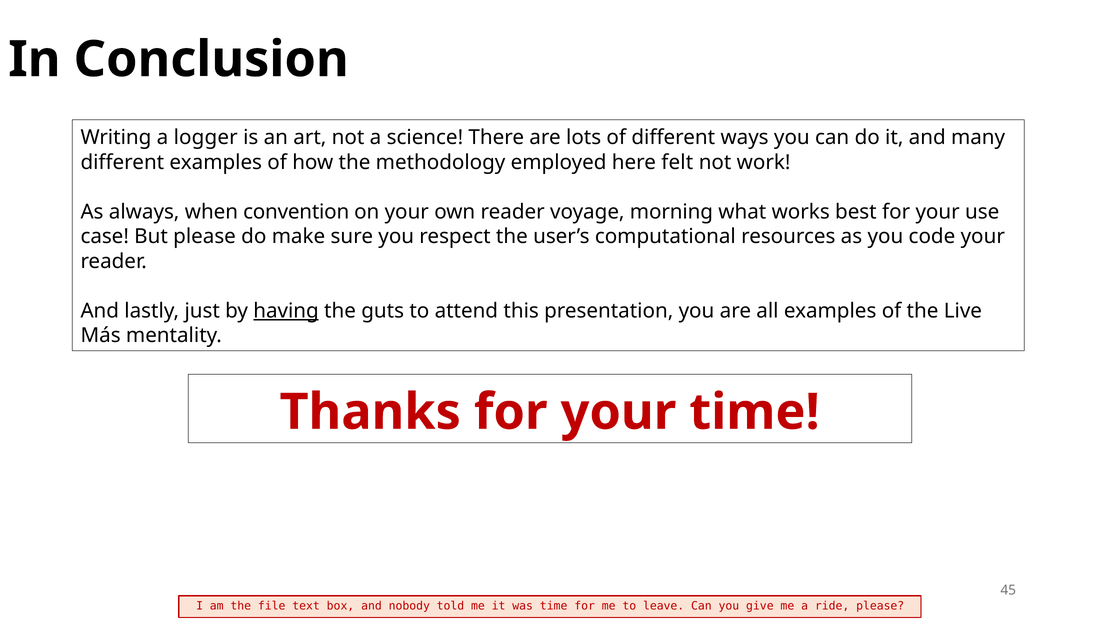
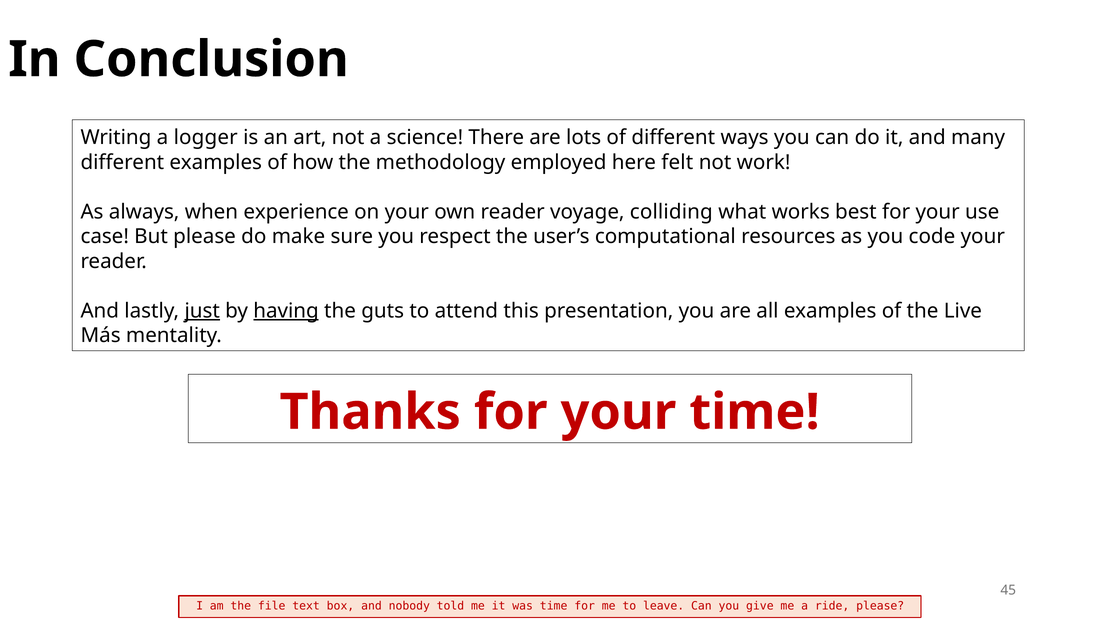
convention: convention -> experience (296, 212)
morning: morning -> colliding (671, 212)
just underline: none -> present (202, 311)
